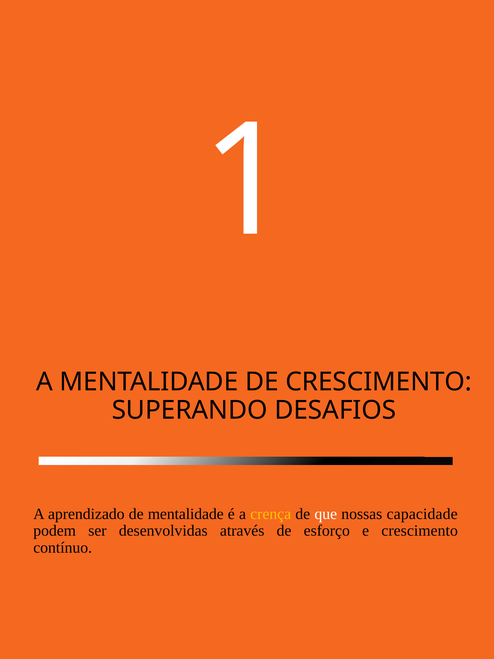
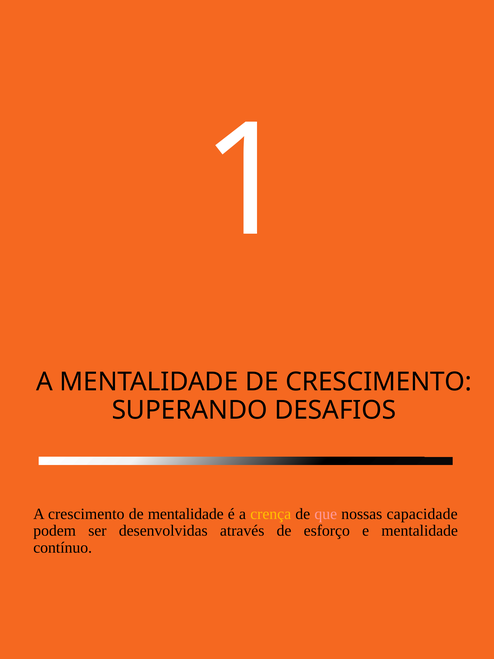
A aprendizado: aprendizado -> crescimento (86, 514)
que colour: white -> pink (326, 514)
e crescimento: crescimento -> mentalidade (420, 530)
